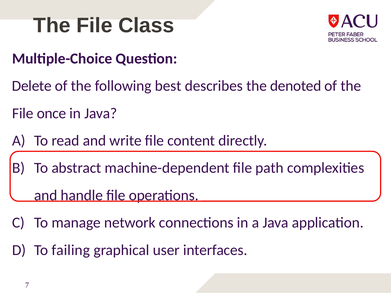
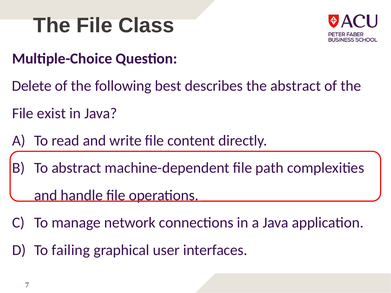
the denoted: denoted -> abstract (296, 86)
once: once -> exist (51, 113)
